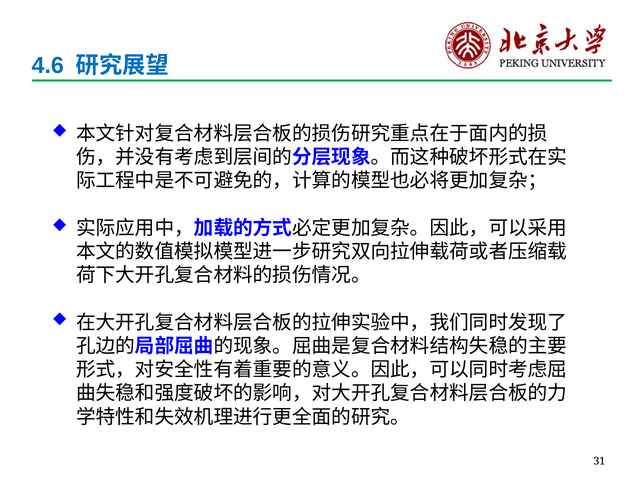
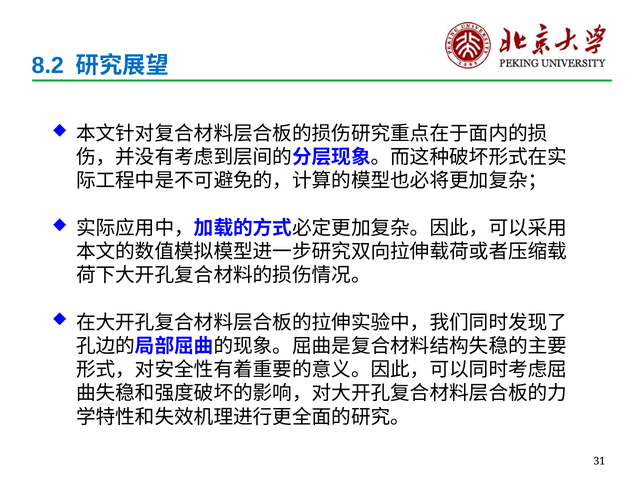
4.6: 4.6 -> 8.2 (48, 66)
